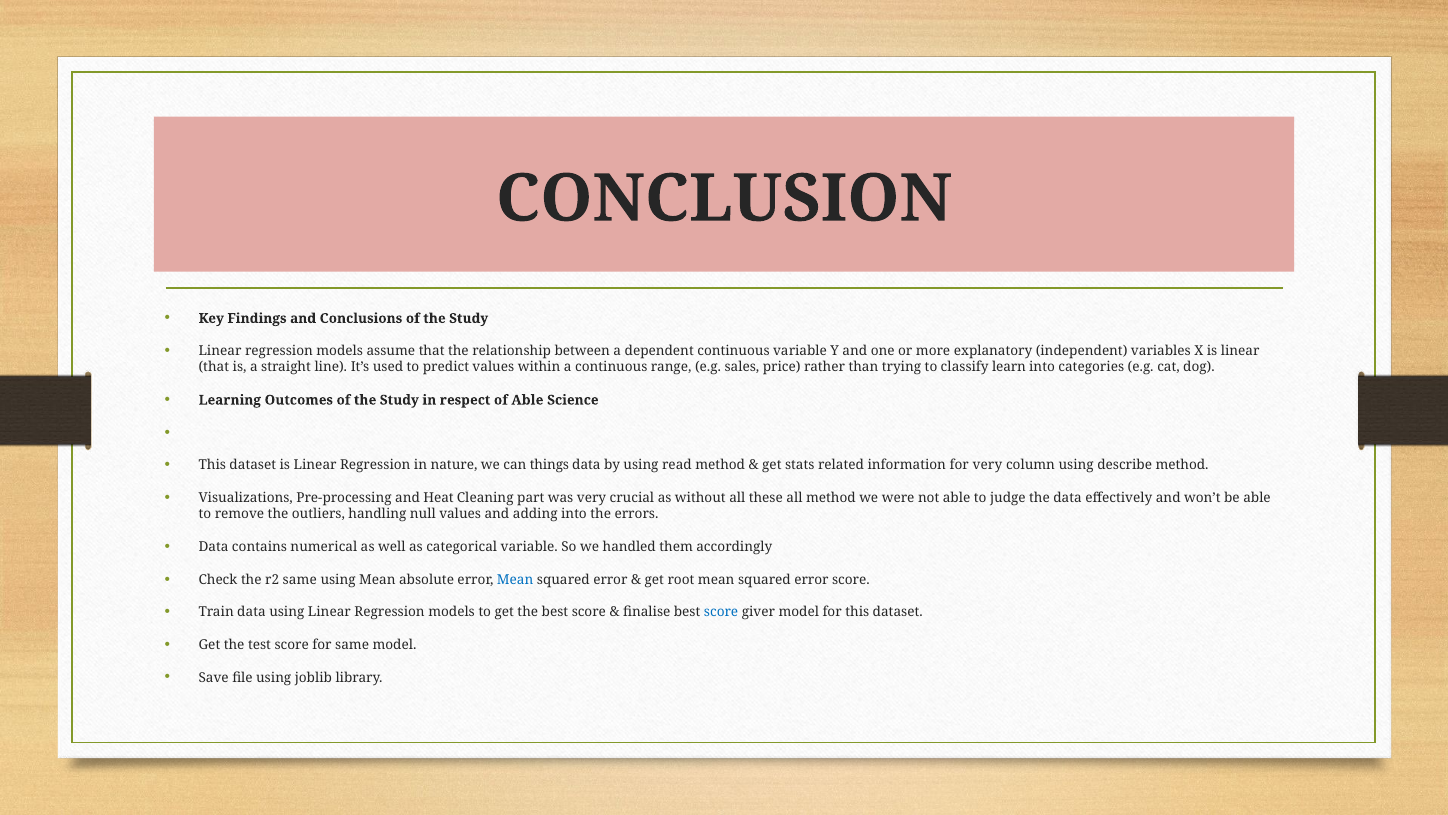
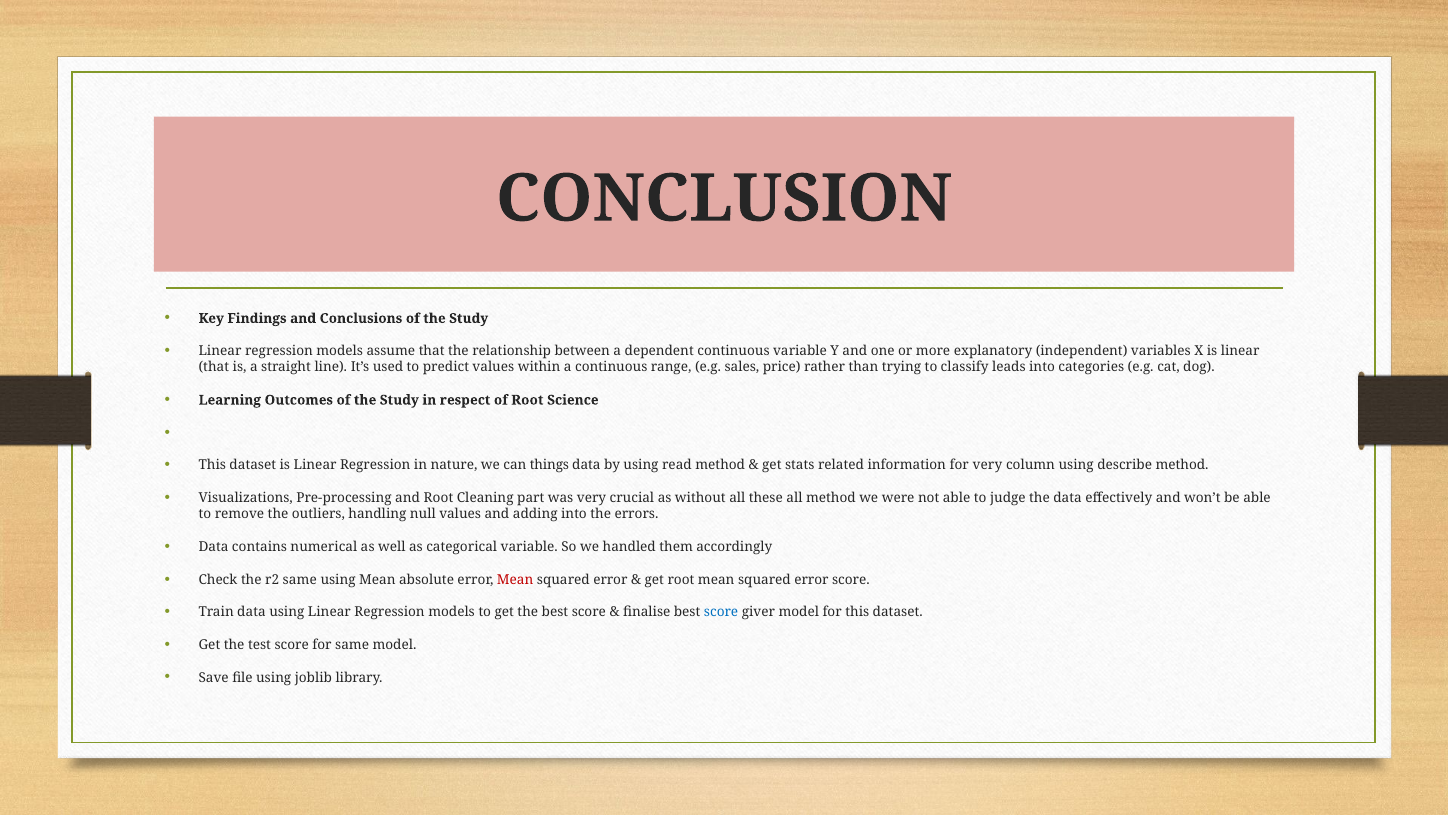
learn: learn -> leads (1009, 367)
of Able: Able -> Root (527, 400)
and Heat: Heat -> Root (438, 498)
Mean colour: blue -> red (515, 579)
